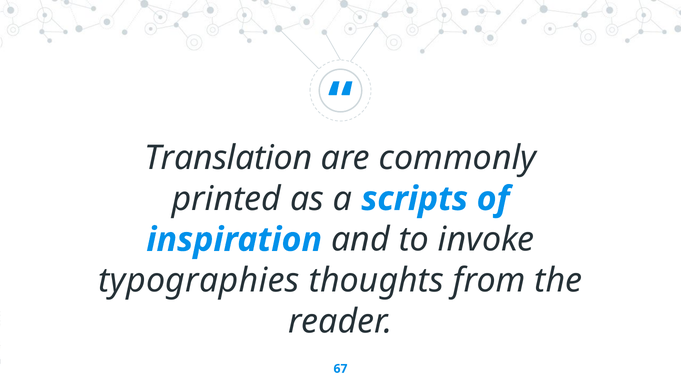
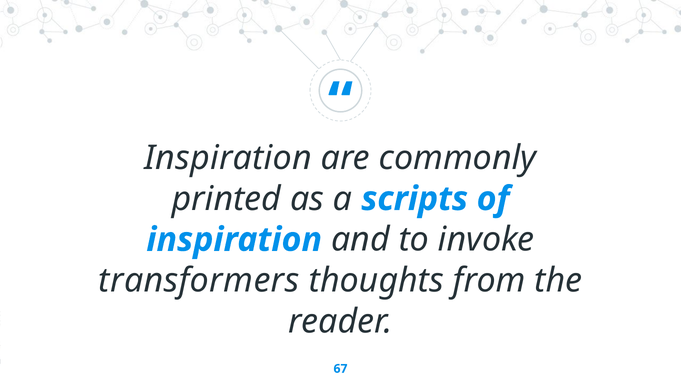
Translation: Translation -> Inspiration (228, 158)
typographies: typographies -> transformers (199, 281)
